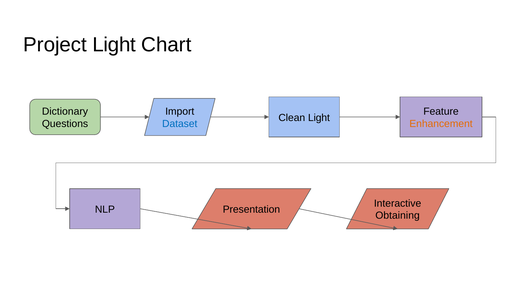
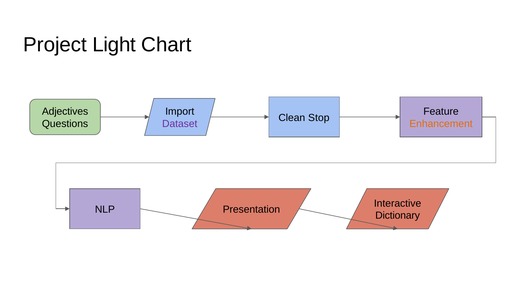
Dictionary: Dictionary -> Adjectives (65, 112)
Clean Light: Light -> Stop (319, 118)
Dataset colour: blue -> purple (180, 124)
Obtaining: Obtaining -> Dictionary (398, 216)
